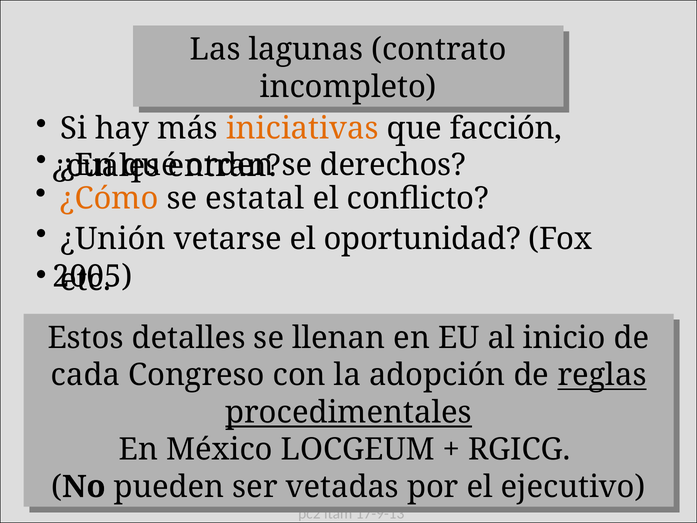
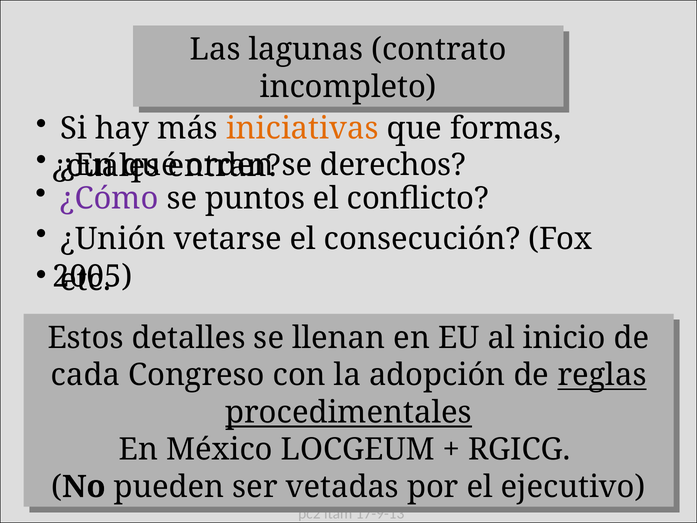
facción: facción -> formas (506, 129)
¿Cómo colour: orange -> purple (109, 198)
estatal: estatal -> puntos (255, 198)
oportunidad: oportunidad -> consecución (422, 239)
